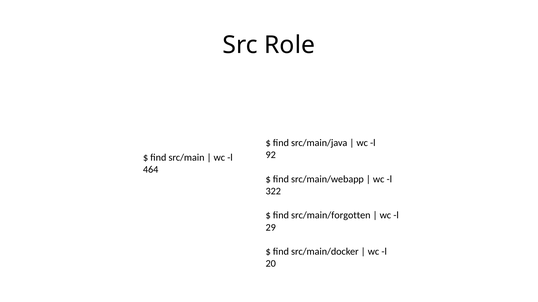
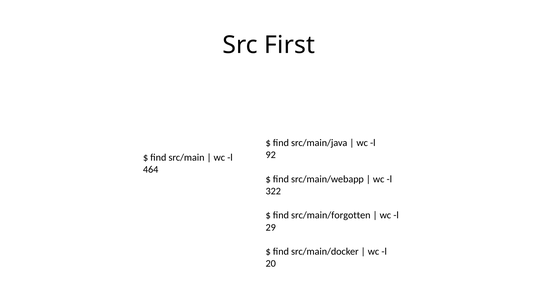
Role: Role -> First (290, 45)
